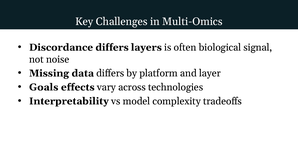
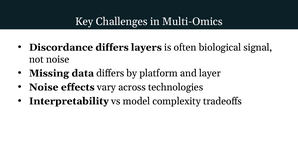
Goals: Goals -> Noise (44, 87)
